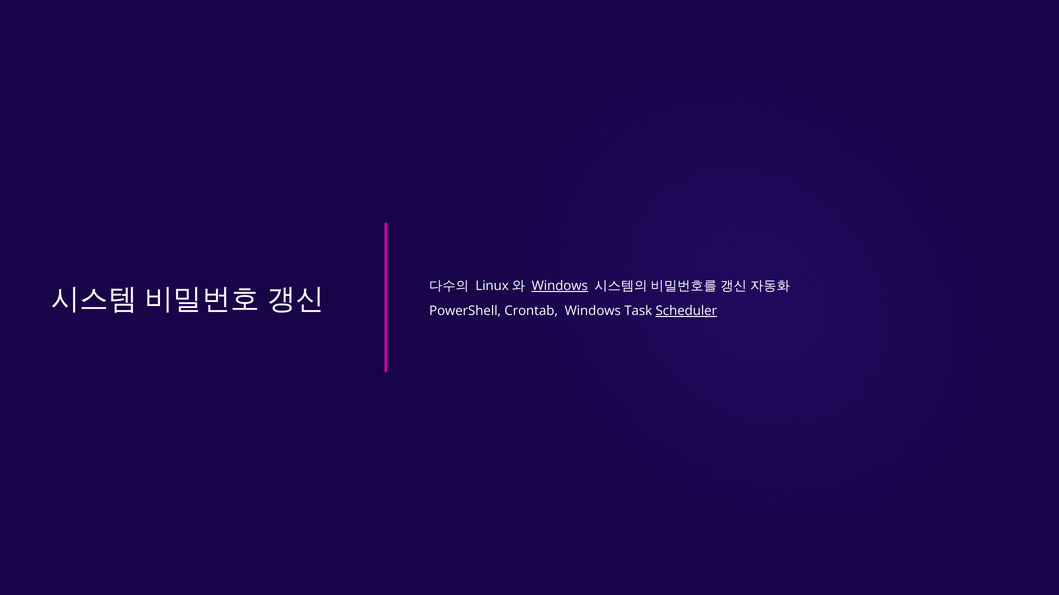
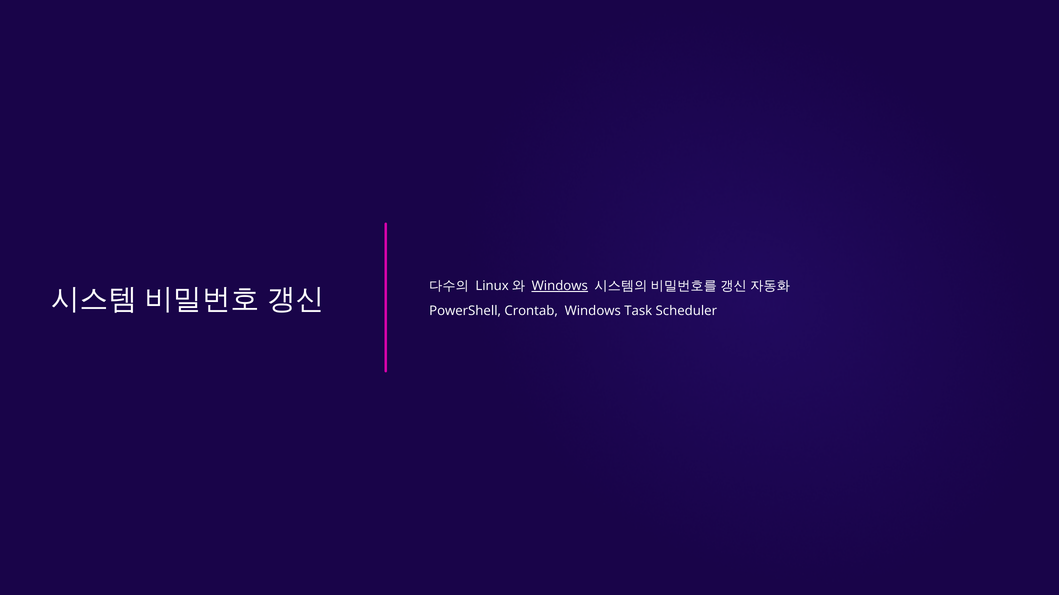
Scheduler underline: present -> none (686, 311)
